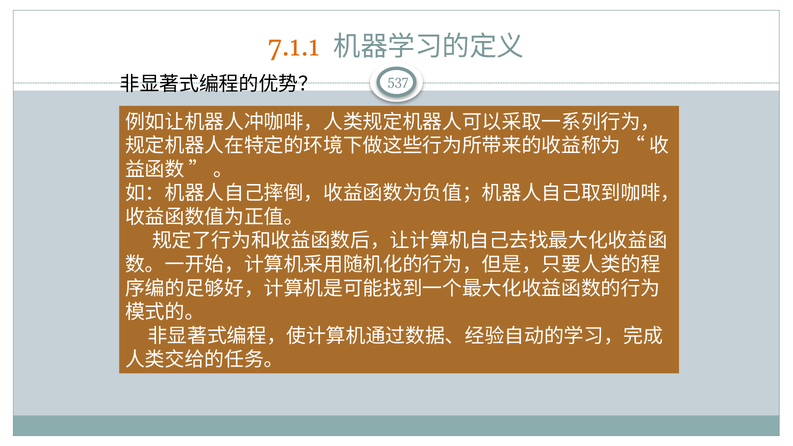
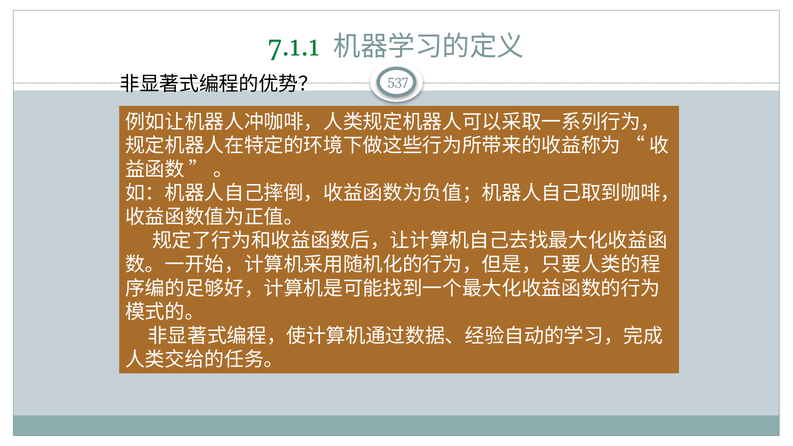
7.1.1 colour: orange -> green (294, 47)
